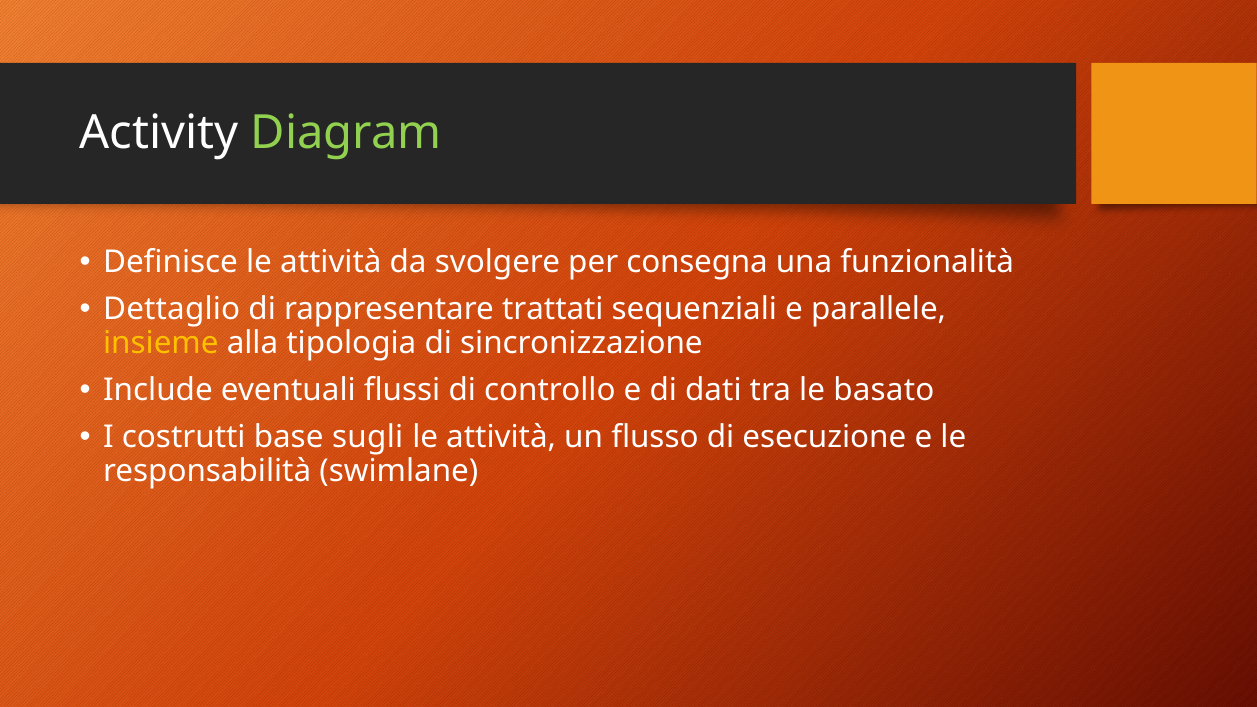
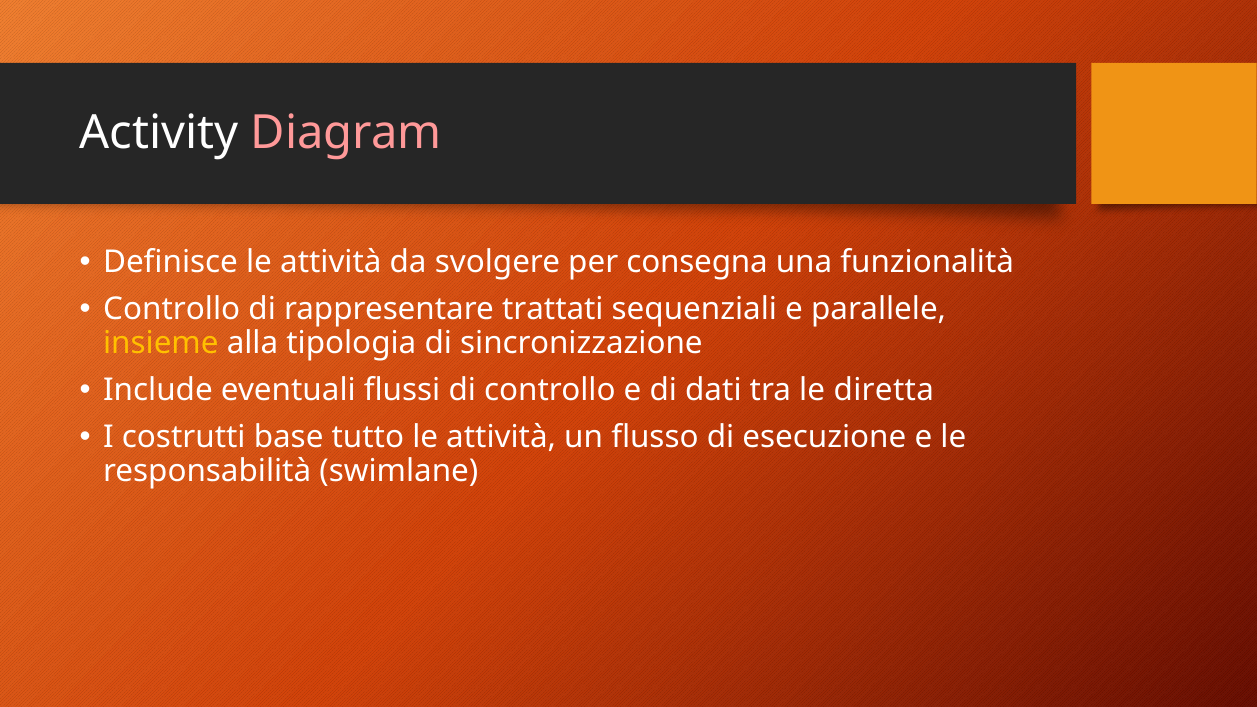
Diagram colour: light green -> pink (346, 133)
Dettaglio: Dettaglio -> Controllo (172, 309)
basato: basato -> diretta (884, 390)
sugli: sugli -> tutto (368, 437)
